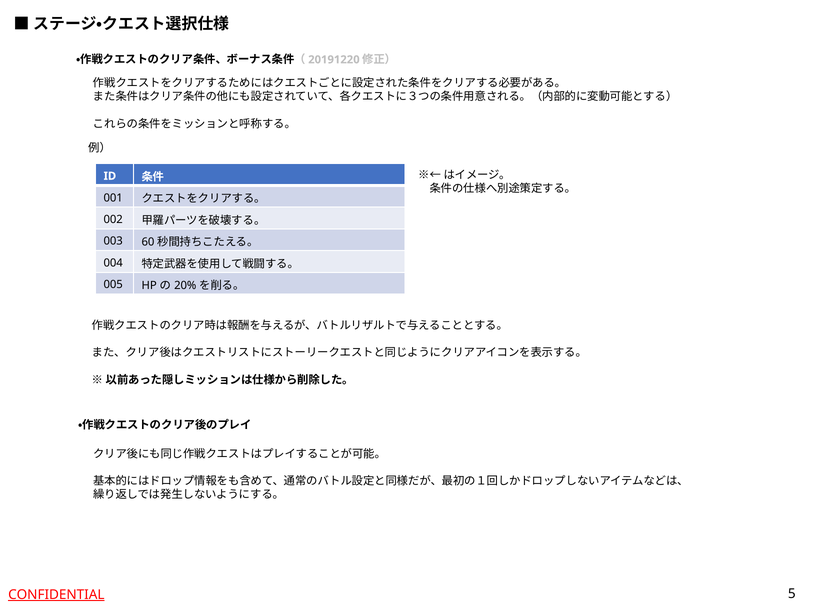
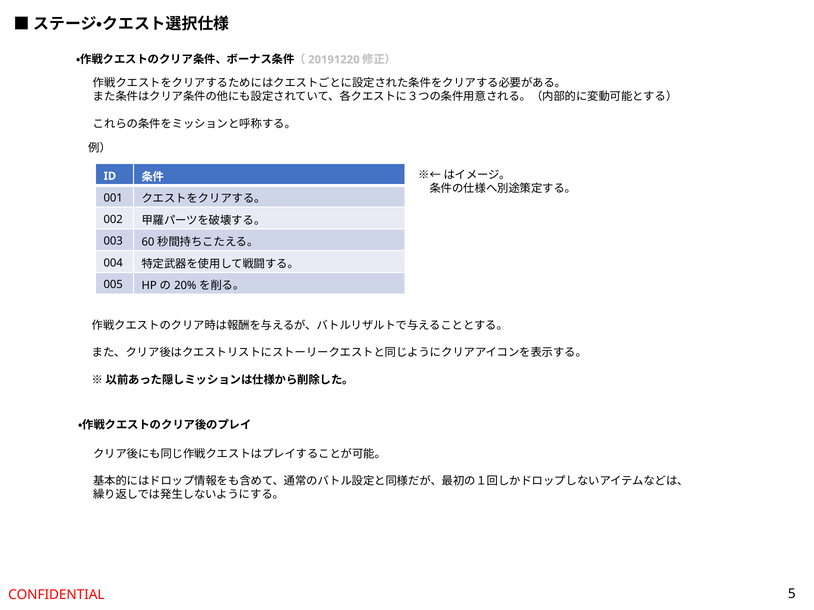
CONFIDENTIAL underline: present -> none (56, 595)
